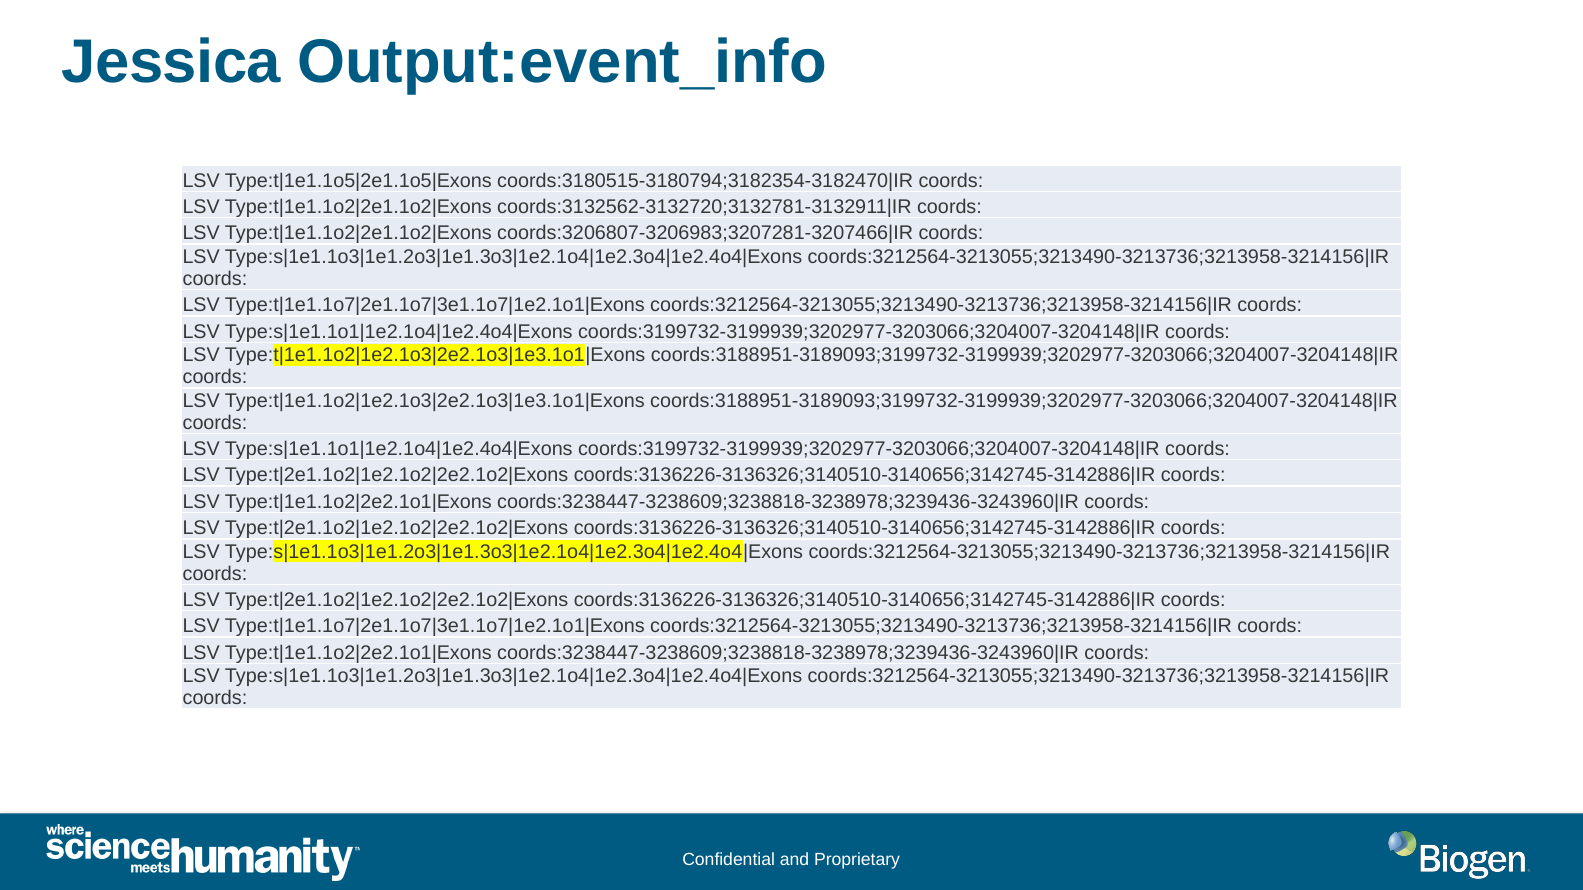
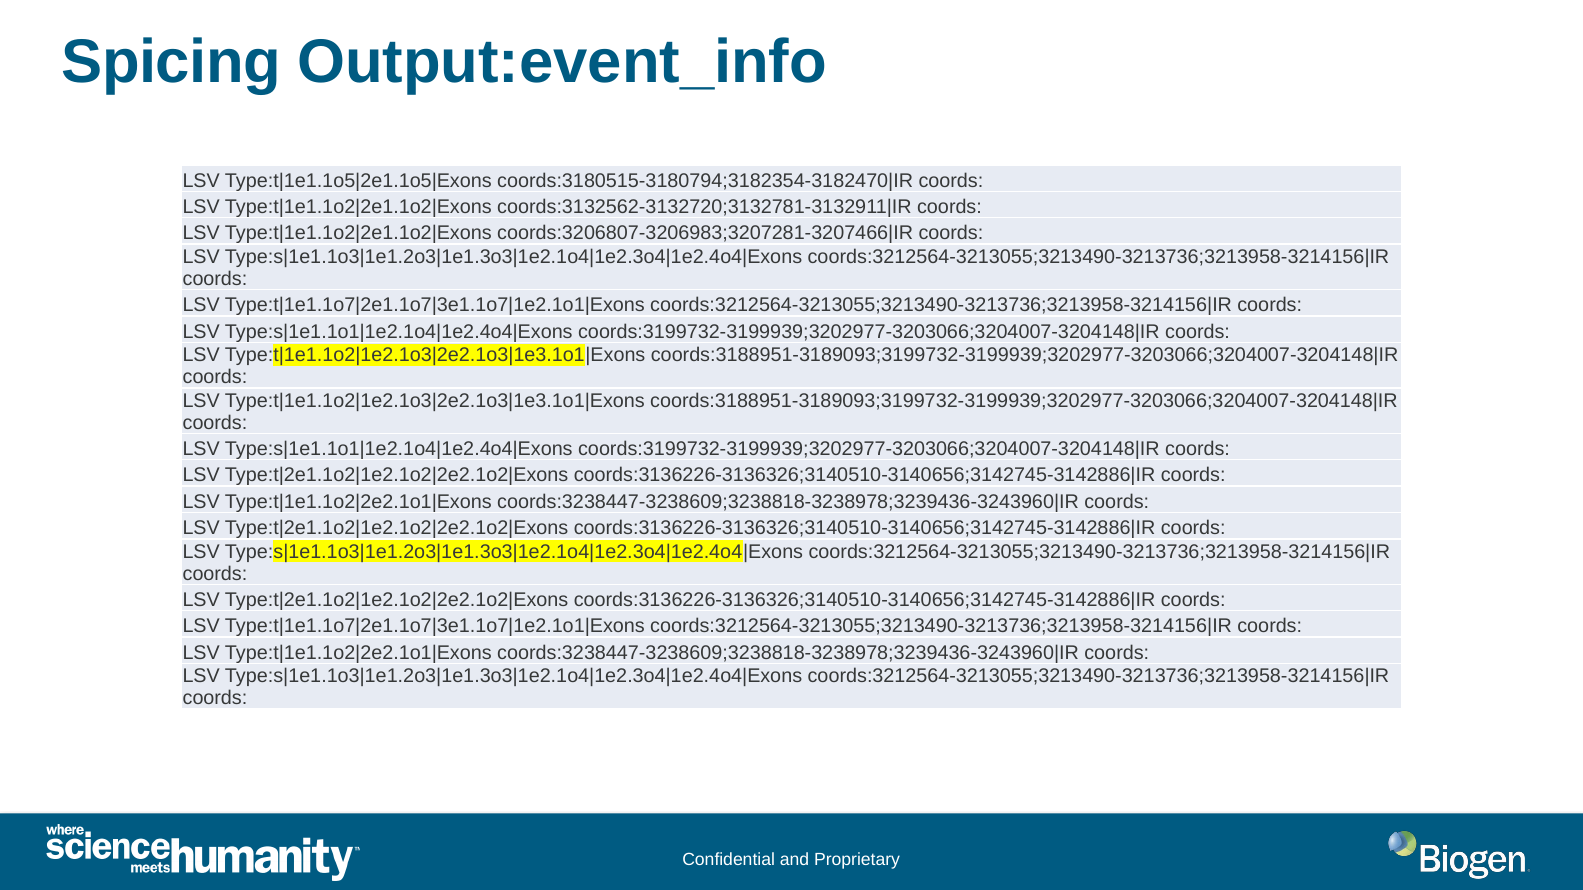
Jessica: Jessica -> Spicing (171, 62)
